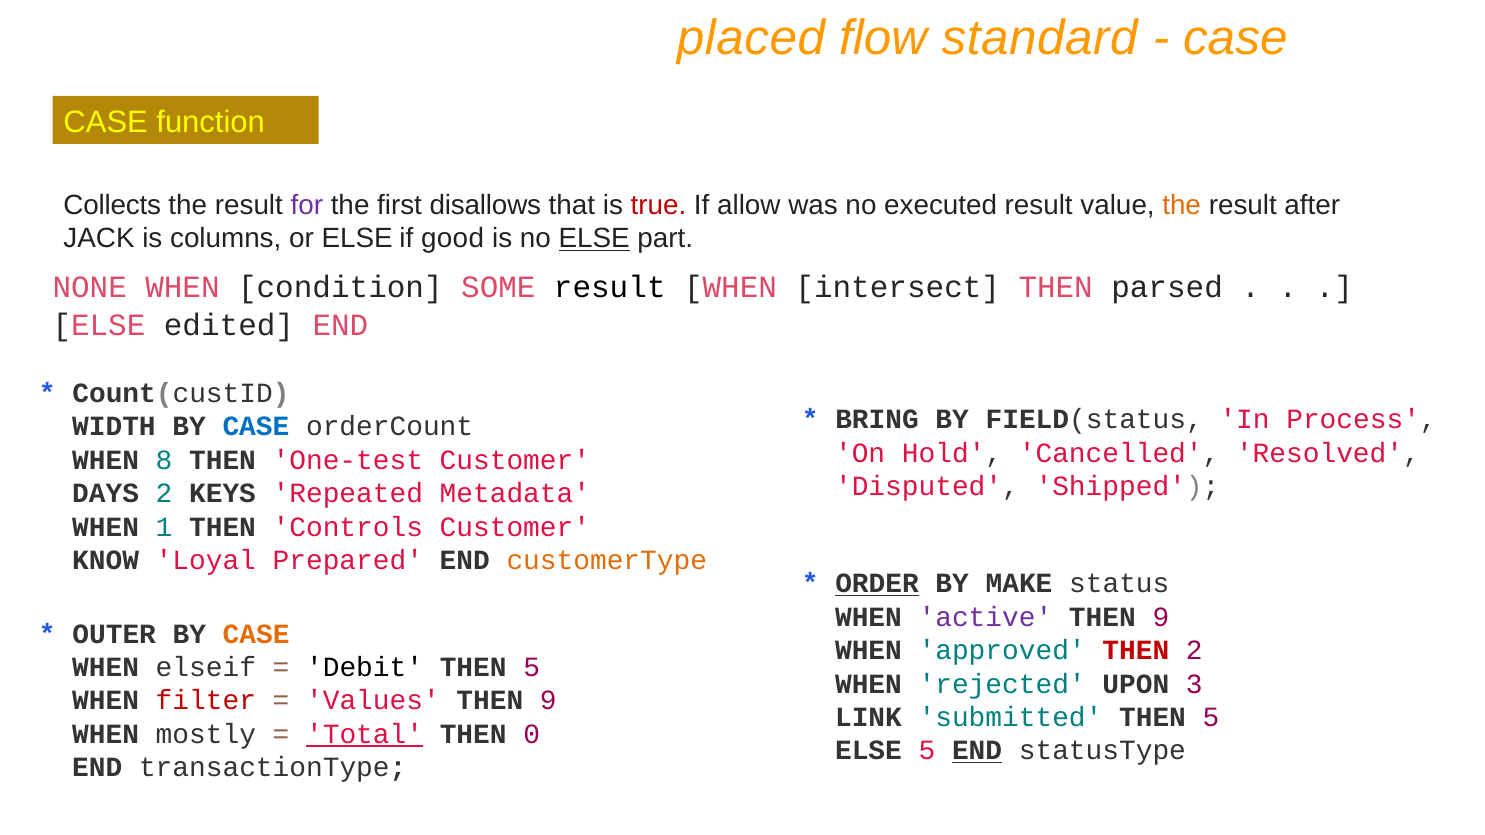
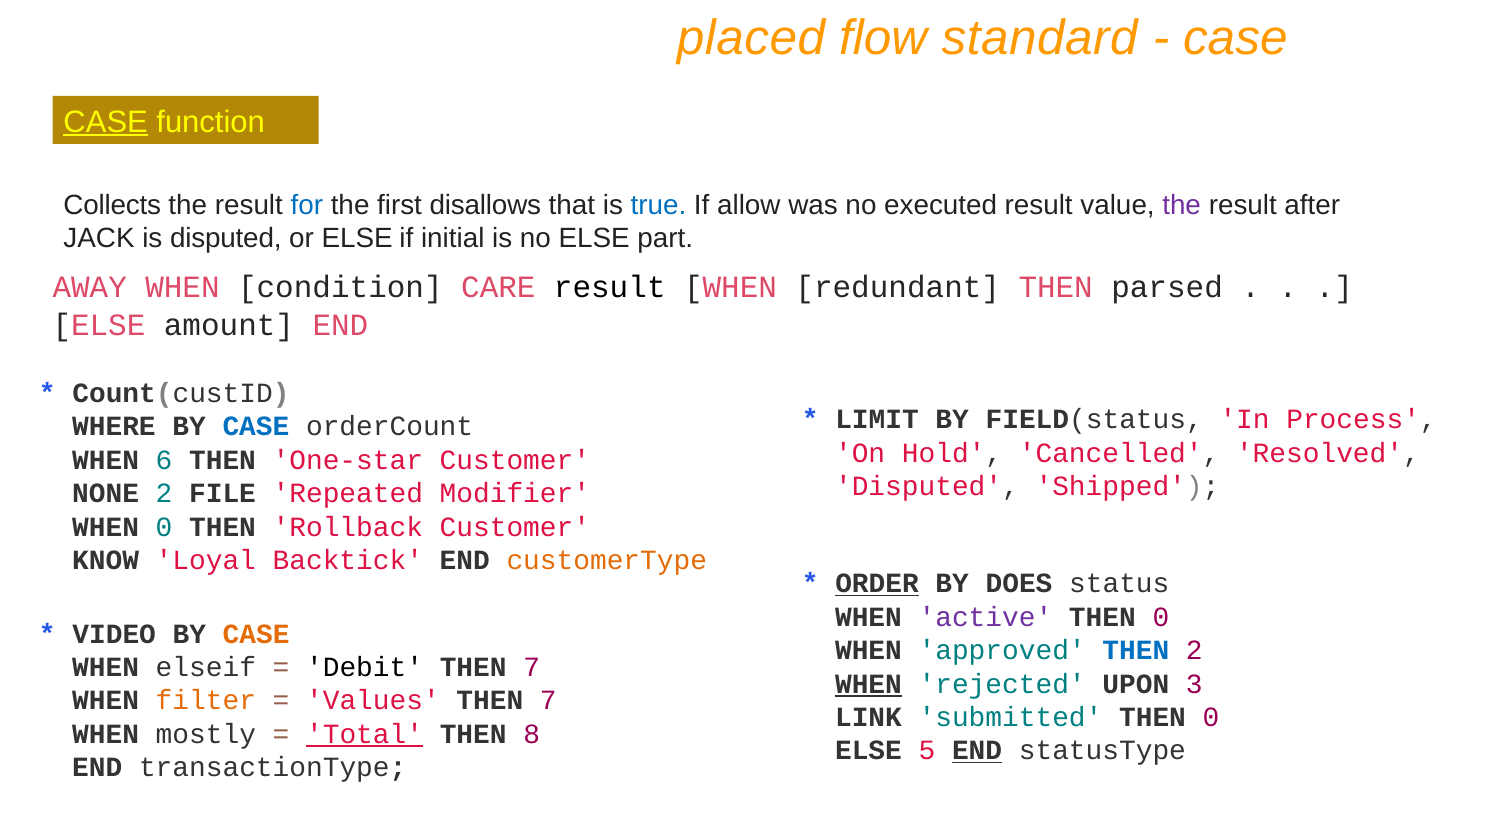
CASE underline: none -> present (106, 122)
for colour: purple -> blue (307, 205)
true colour: red -> blue (658, 205)
the colour: orange -> purple (1182, 205)
is columns: columns -> disputed (226, 239)
good: good -> initial (453, 239)
ELSE underline: present -> none (594, 239)
NONE: NONE -> AWAY (90, 288)
SOME: SOME -> CARE (498, 288)
intersect: intersect -> redundant (898, 288)
edited: edited -> amount (229, 325)
BRING: BRING -> LIMIT (877, 420)
WIDTH: WIDTH -> WHERE (114, 427)
8: 8 -> 6 (164, 460)
One-test: One-test -> One-star (348, 460)
DAYS: DAYS -> NONE (106, 494)
KEYS: KEYS -> FILE (223, 494)
Metadata: Metadata -> Modifier (515, 494)
WHEN 1: 1 -> 0 (164, 527)
Controls: Controls -> Rollback (348, 527)
Prepared: Prepared -> Backtick (348, 560)
MAKE: MAKE -> DOES (1019, 584)
9: 9 -> 0 (1161, 617)
OUTER: OUTER -> VIDEO (114, 634)
THEN colour: red -> blue (1136, 651)
5: 5 -> 7 (532, 668)
WHEN underline: none -> present (868, 684)
filter colour: red -> orange (206, 701)
9: 9 -> 7 (548, 701)
submitted THEN 5: 5 -> 0 (1211, 718)
0: 0 -> 8 (532, 734)
